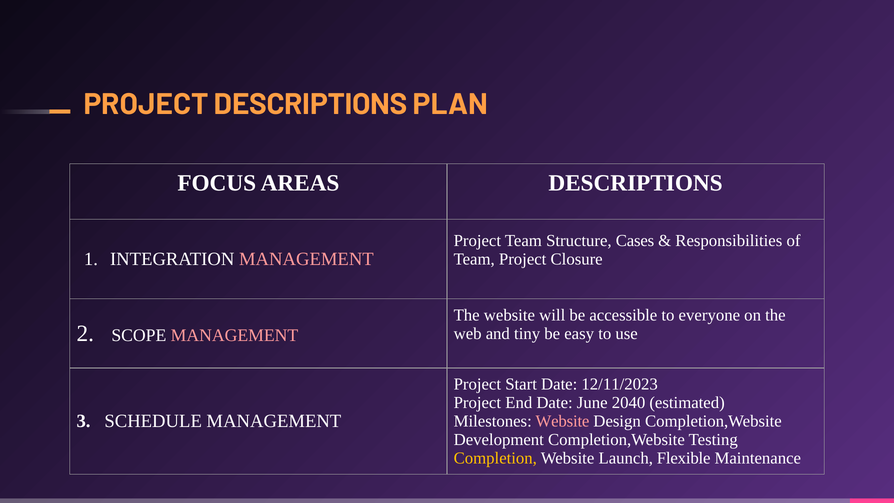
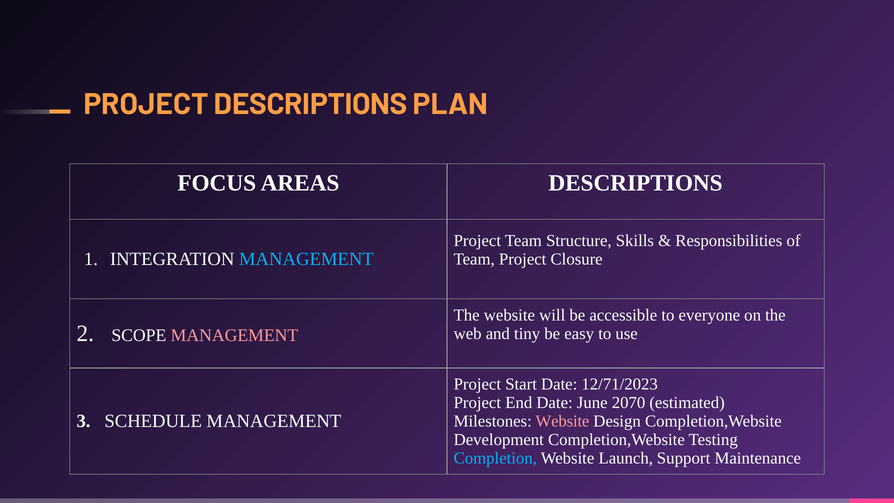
Cases: Cases -> Skills (635, 241)
MANAGEMENT colour: pink -> light blue (306, 259)
12/11/2023: 12/11/2023 -> 12/71/2023 (620, 384)
2040: 2040 -> 2070 (629, 403)
Completion colour: yellow -> light blue (495, 458)
Flexible: Flexible -> Support (684, 458)
